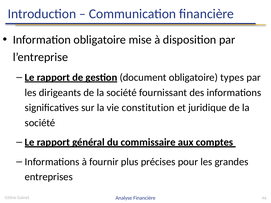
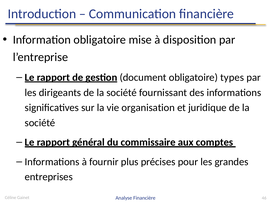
constitution: constitution -> organisation (148, 108)
